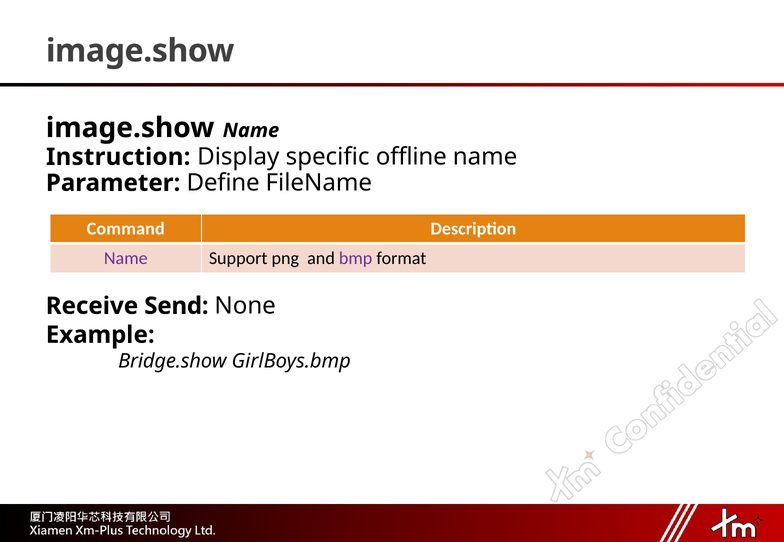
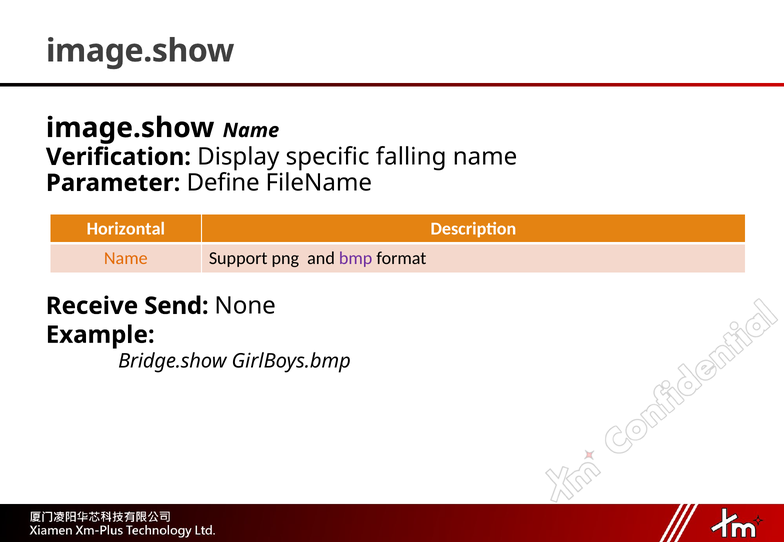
Instruction: Instruction -> Verification (118, 157)
offline: offline -> falling (411, 157)
Command: Command -> Horizontal (126, 229)
Name colour: purple -> orange (126, 259)
